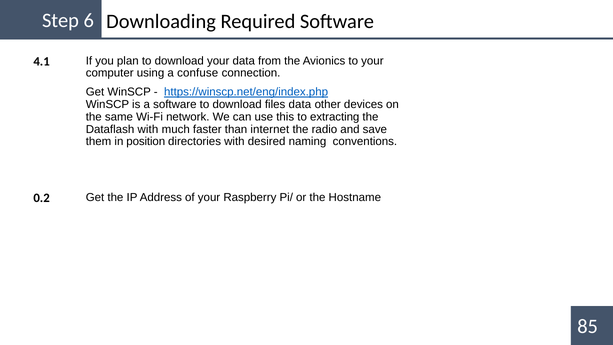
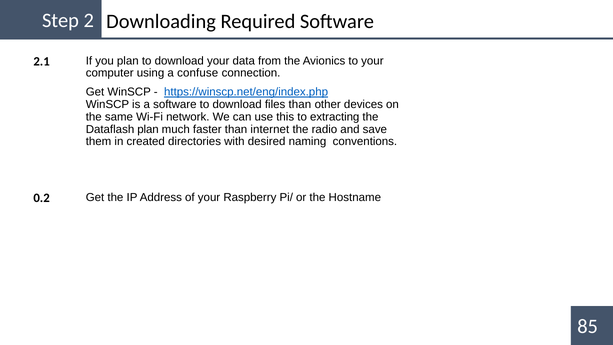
6: 6 -> 2 (89, 21)
4.1: 4.1 -> 2.1 (42, 62)
files data: data -> than (300, 104)
Dataflash with: with -> plan (148, 129)
position: position -> created (146, 142)
